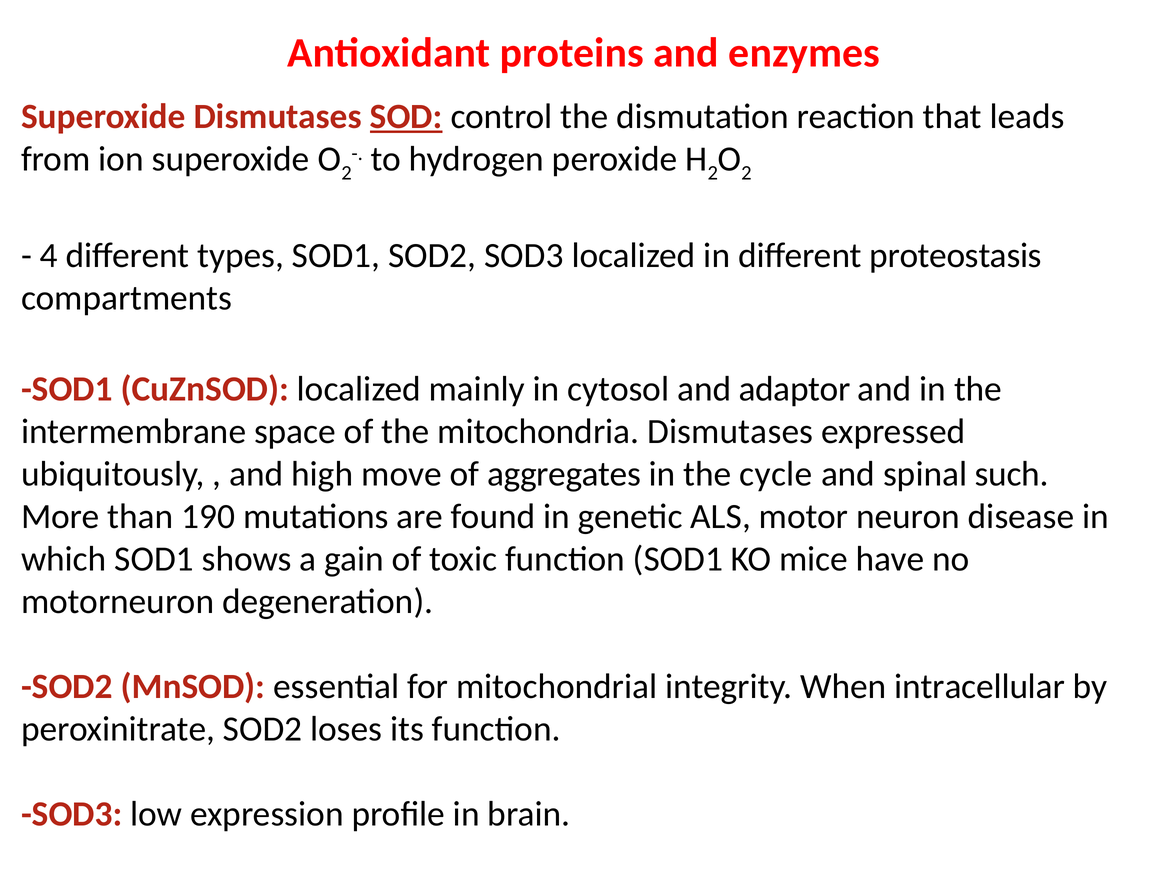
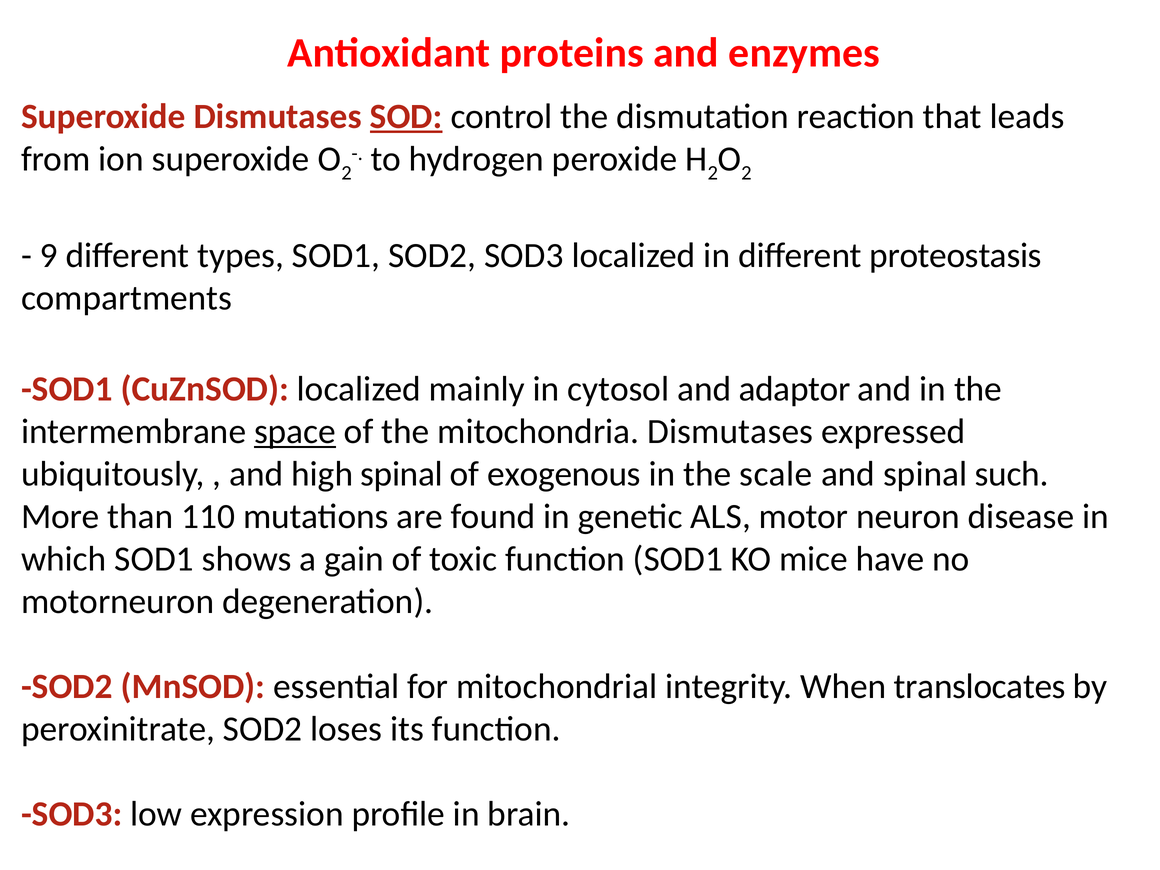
4: 4 -> 9 (49, 256)
space underline: none -> present (295, 432)
high move: move -> spinal (402, 474)
aggregates: aggregates -> exogenous (564, 474)
cycle: cycle -> scale (776, 474)
190: 190 -> 110 (208, 517)
intracellular: intracellular -> translocates (980, 687)
